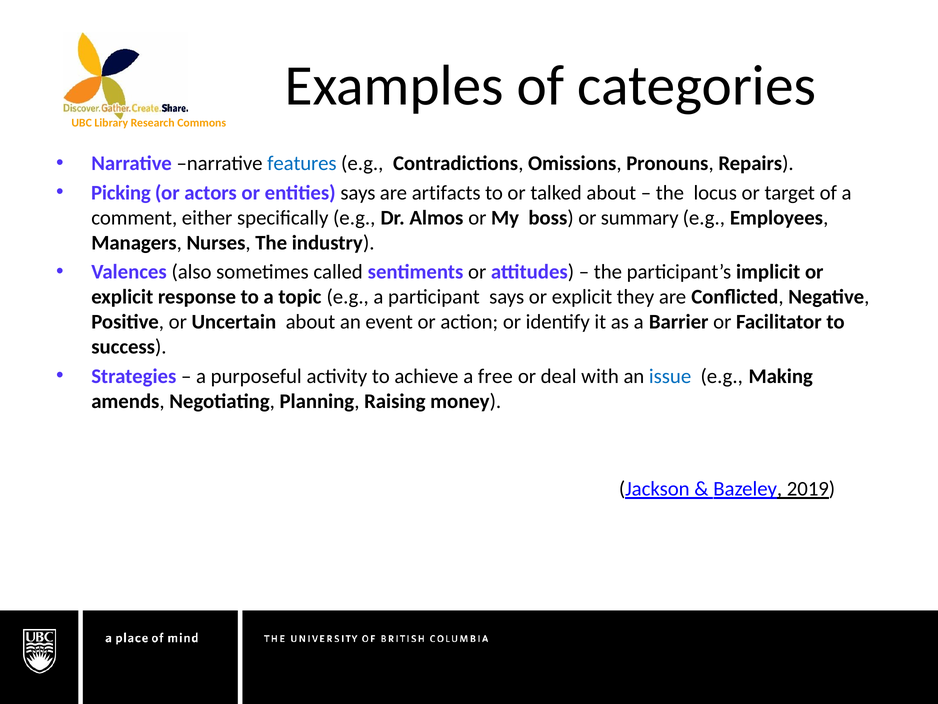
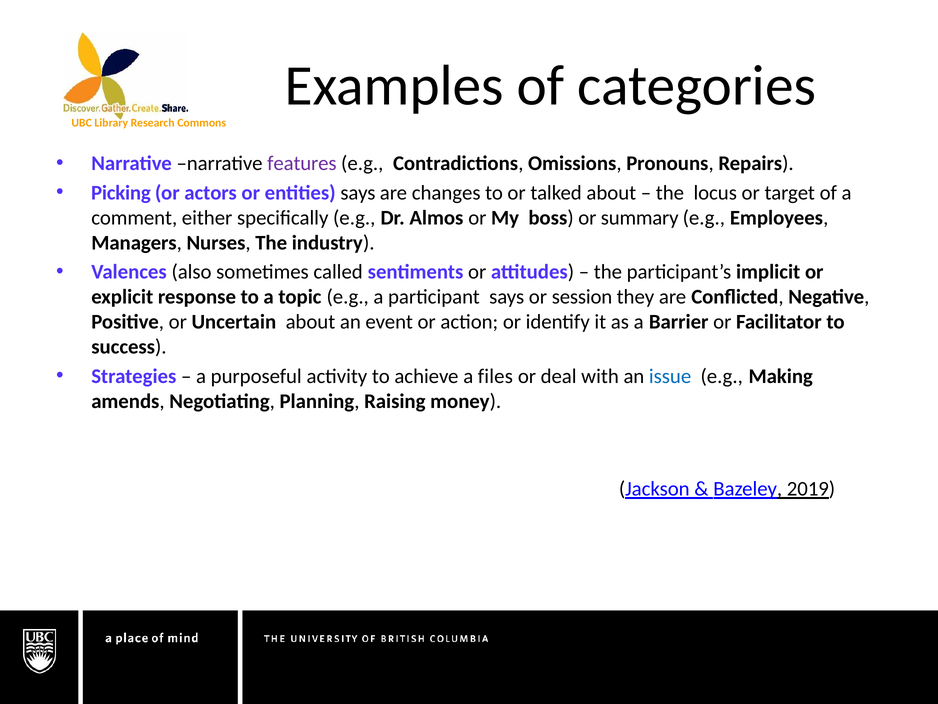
features colour: blue -> purple (302, 163)
artifacts: artifacts -> changes (446, 193)
says or explicit: explicit -> session (582, 297)
free: free -> files (495, 376)
